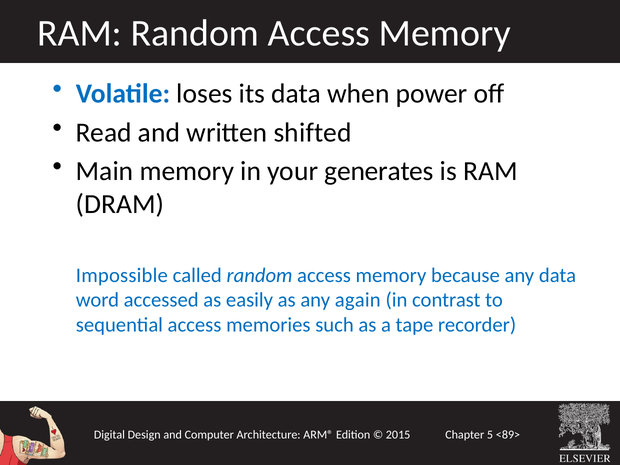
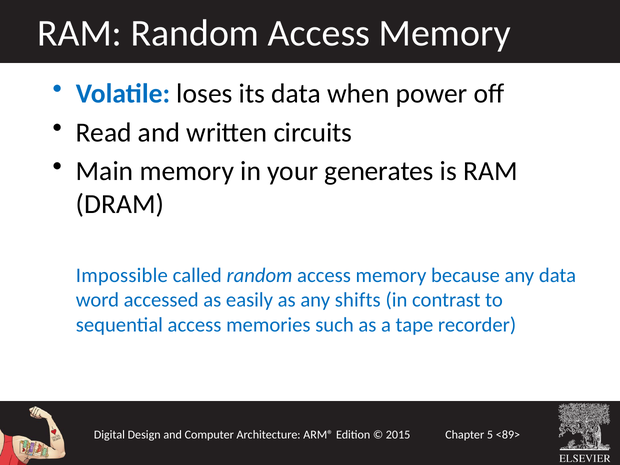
shifted: shifted -> circuits (313, 132)
again: again -> shifts (358, 300)
